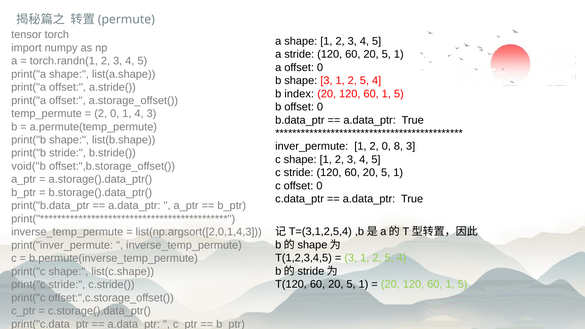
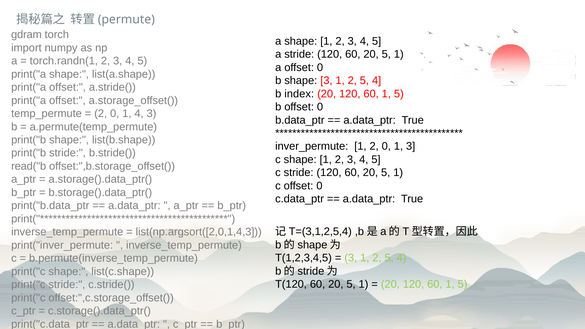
tensor: tensor -> gdram (26, 35)
1 2 0 8: 8 -> 1 (398, 146)
void("b: void("b -> read("b (29, 166)
